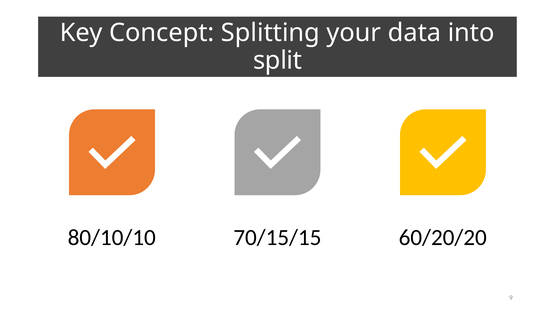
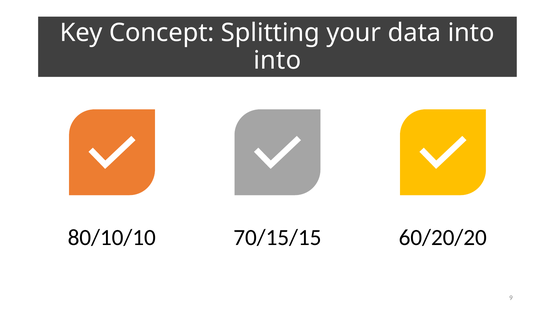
split: split -> into (277, 60)
